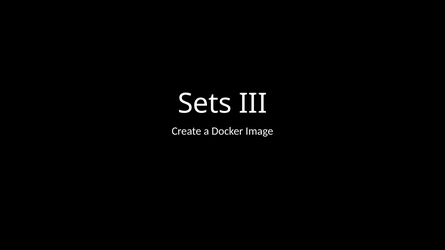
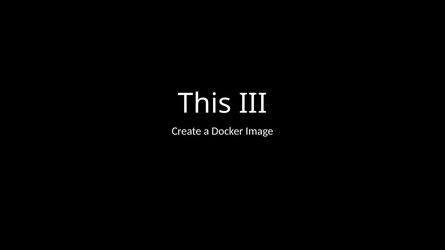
Sets: Sets -> This (205, 104)
